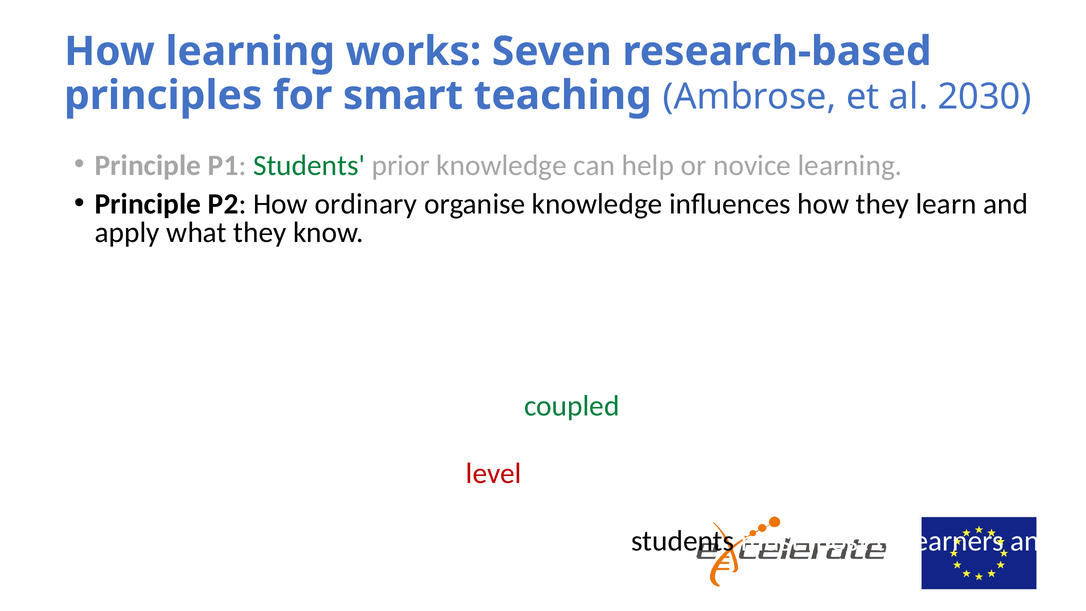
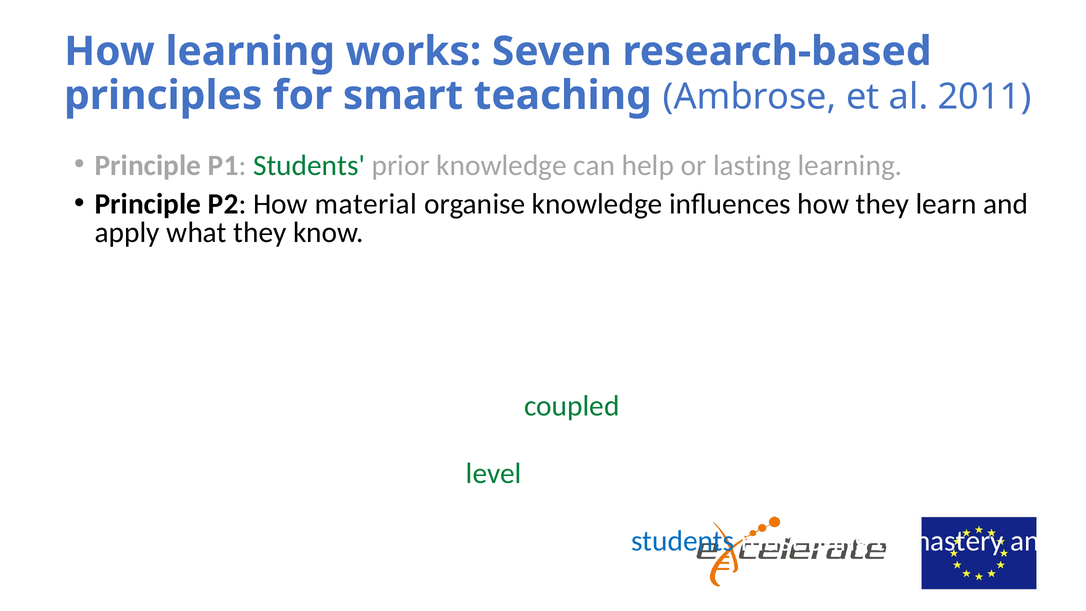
2030: 2030 -> 2011 (985, 97)
novice: novice -> lasting (752, 165)
ordinary: ordinary -> material (366, 204)
level colour: red -> green (494, 473)
students colour: black -> blue (683, 541)
most: most -> bring (838, 541)
to learners: learners -> mastery (955, 541)
